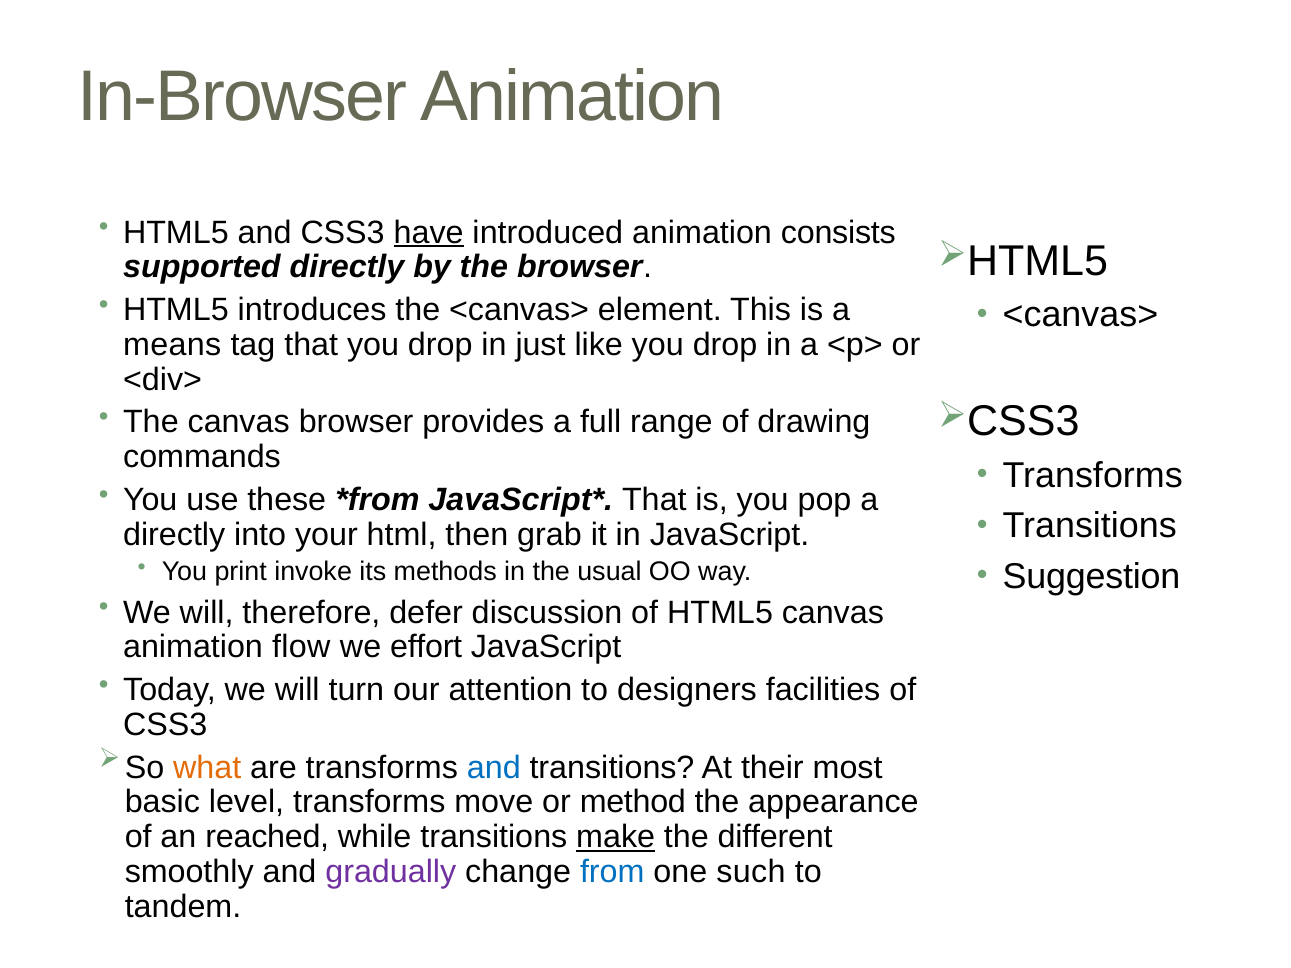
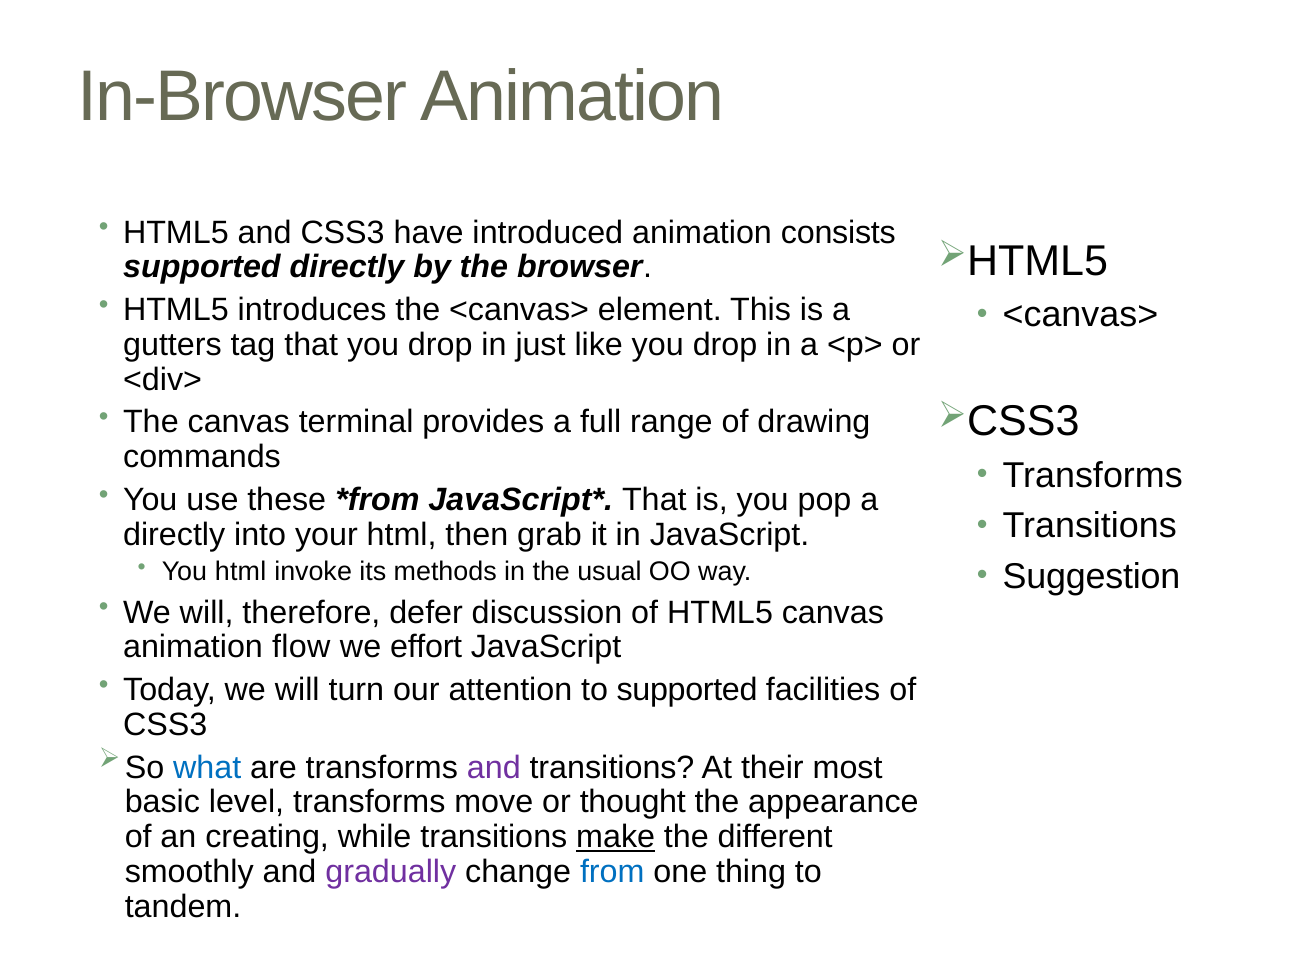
have underline: present -> none (429, 232)
means: means -> gutters (172, 345)
canvas browser: browser -> terminal (356, 422)
You print: print -> html (241, 572)
to designers: designers -> supported (687, 690)
what colour: orange -> blue (207, 768)
and colour: blue -> purple (494, 768)
method: method -> thought (633, 802)
reached: reached -> creating (267, 837)
such: such -> thing (751, 872)
